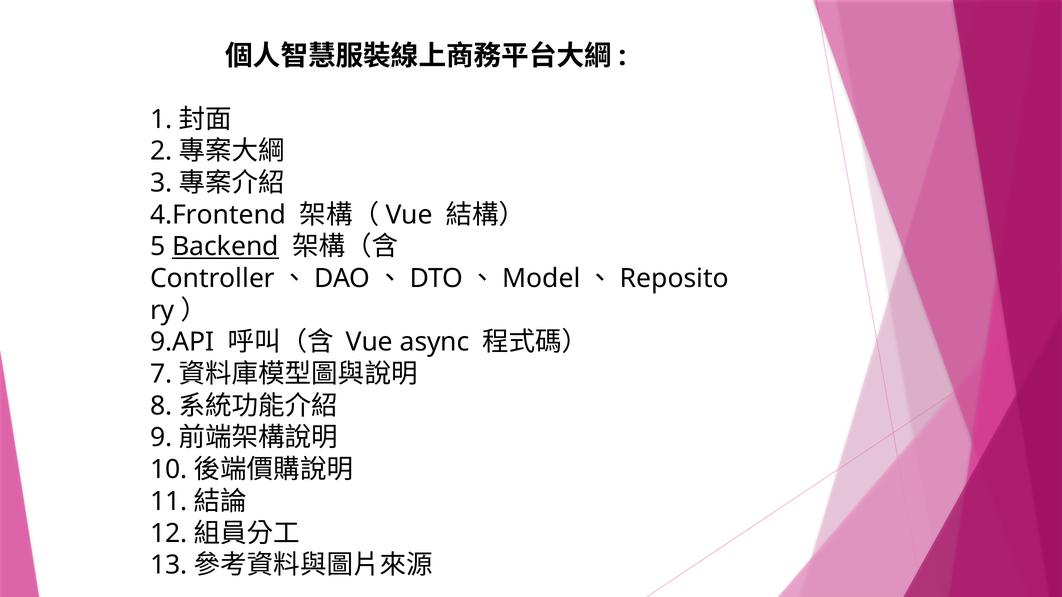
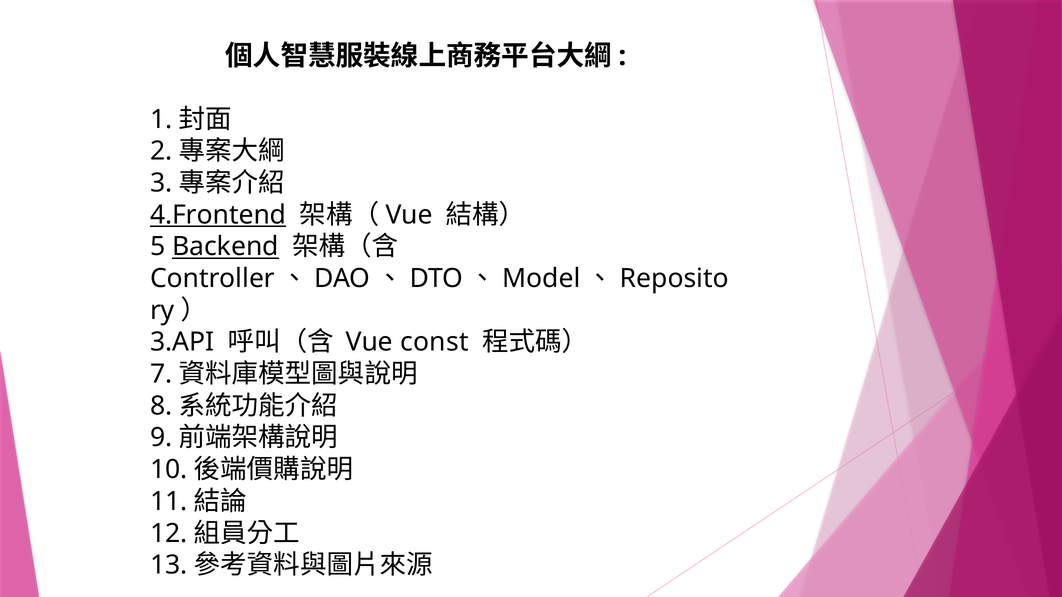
4.Frontend underline: none -> present (218, 215)
9.API: 9.API -> 3.API (182, 342)
async: async -> const (434, 342)
